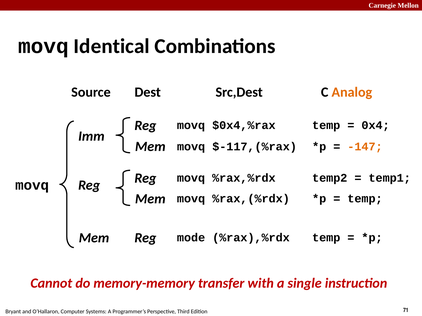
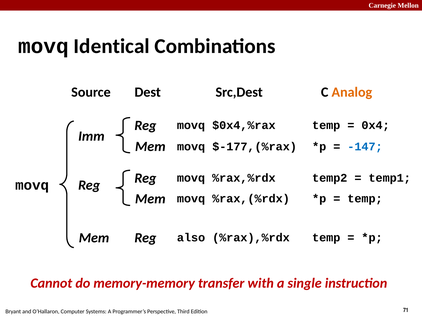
$-117,(%rax: $-117,(%rax -> $-177,(%rax (255, 147)
-147 colour: orange -> blue (365, 147)
mode: mode -> also (191, 238)
